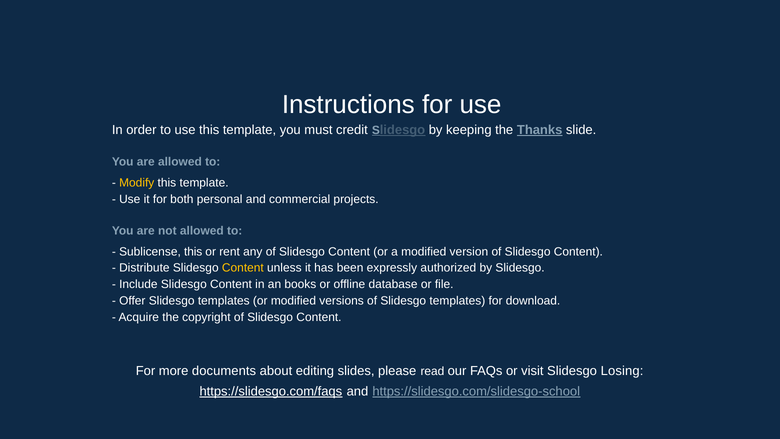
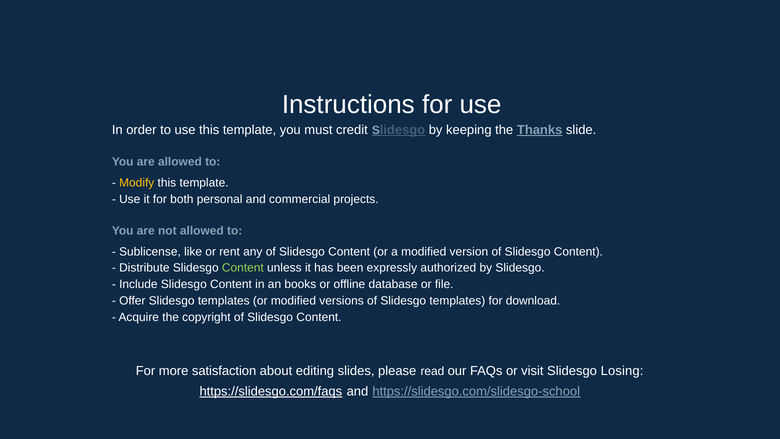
Sublicense this: this -> like (193, 251)
Content colour: yellow -> light green (243, 268)
documents: documents -> satisfaction (224, 371)
